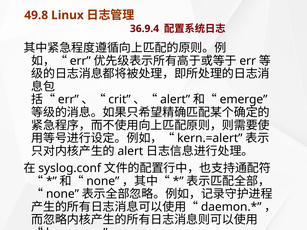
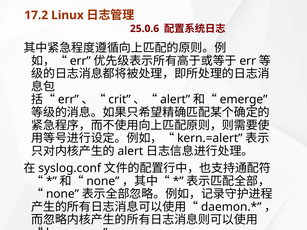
49.8: 49.8 -> 17.2 (36, 15)
36.9.4: 36.9.4 -> 25.0.6 (145, 29)
